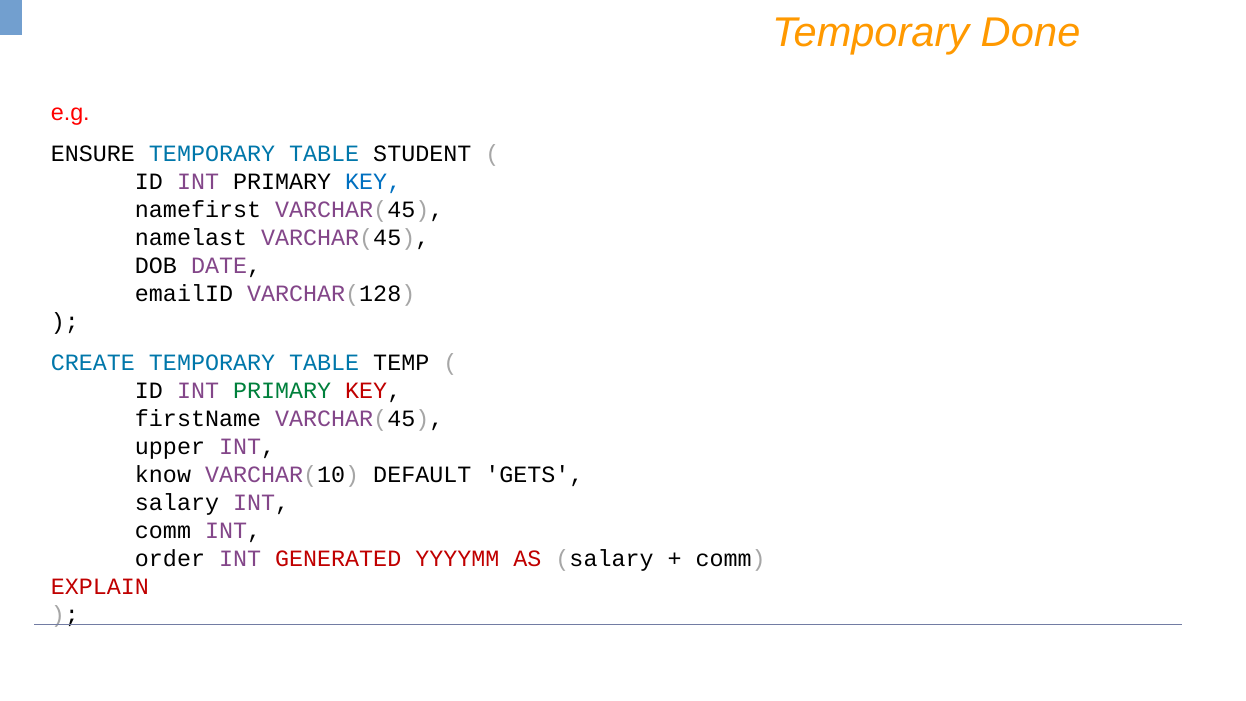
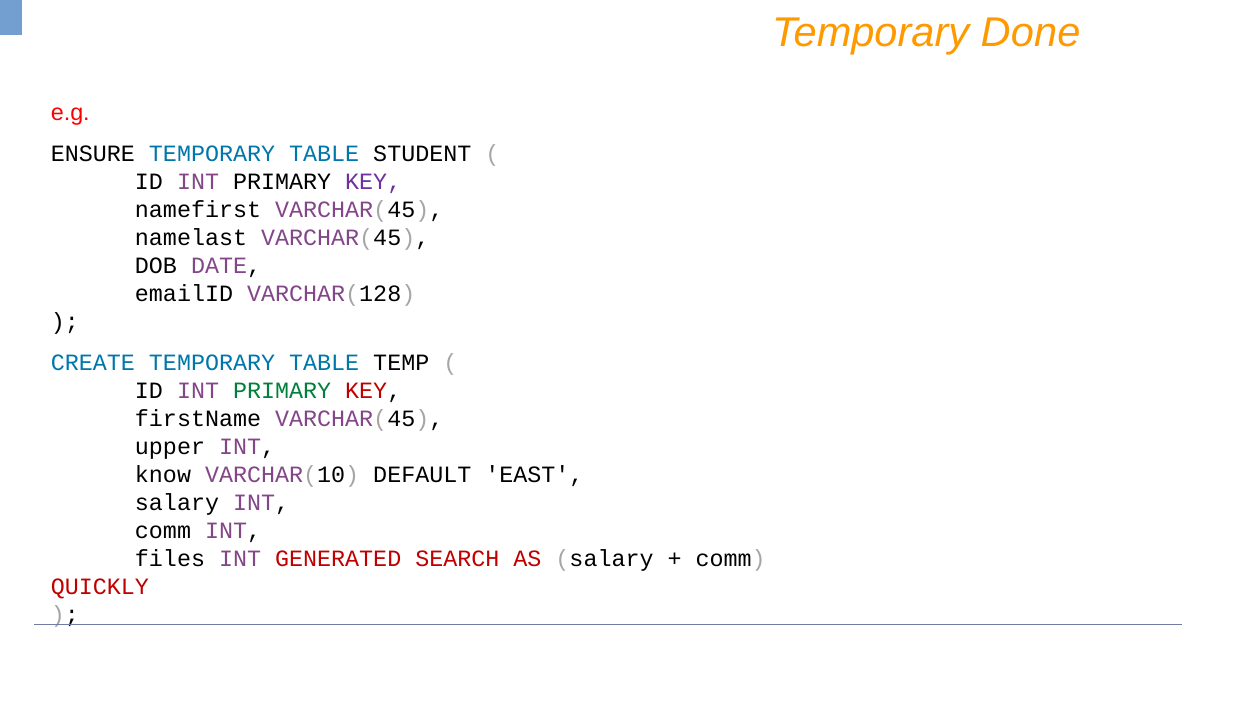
KEY colour: blue -> purple (373, 182)
GETS: GETS -> EAST (534, 474)
order: order -> files (170, 558)
YYYYMM: YYYYMM -> SEARCH (457, 558)
EXPLAIN: EXPLAIN -> QUICKLY (100, 587)
